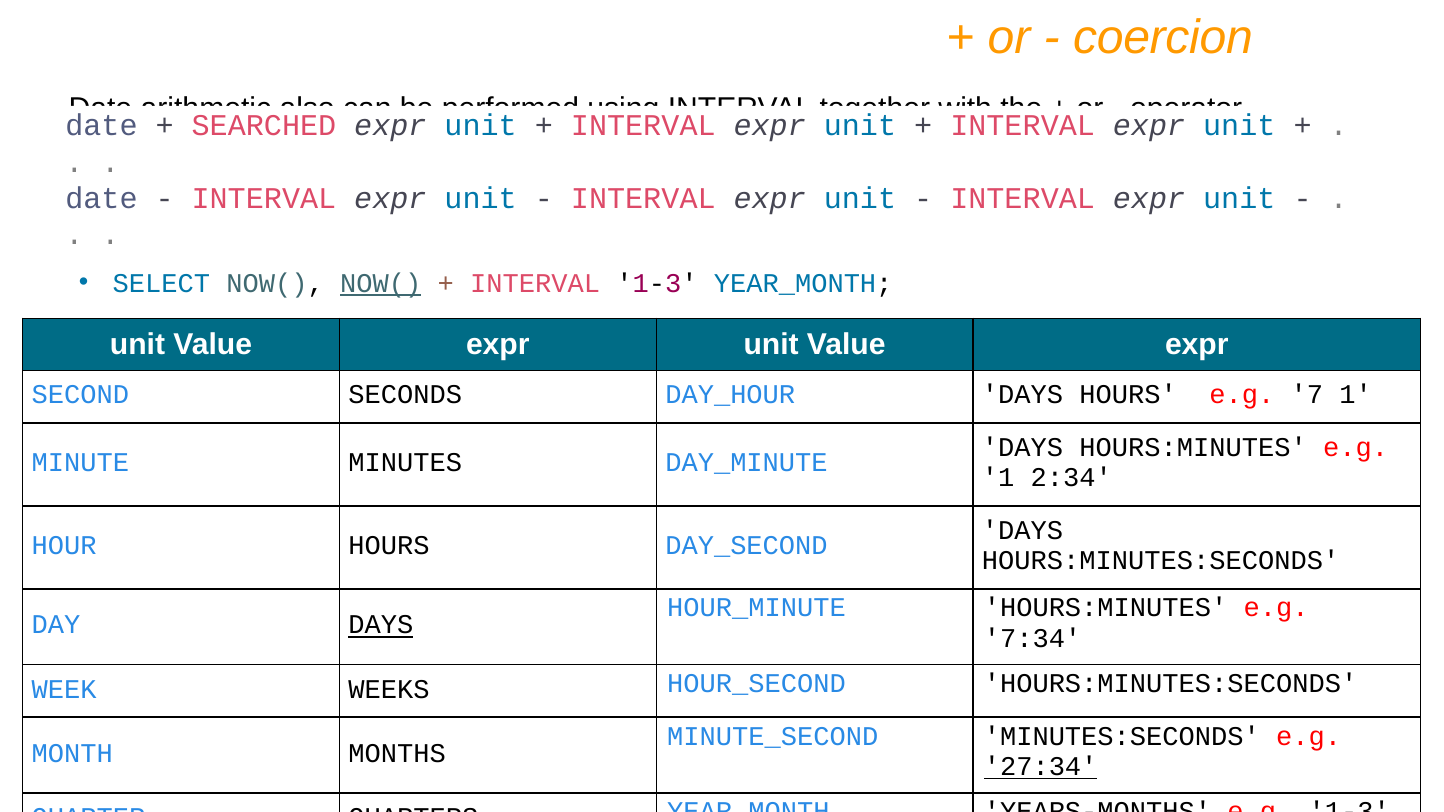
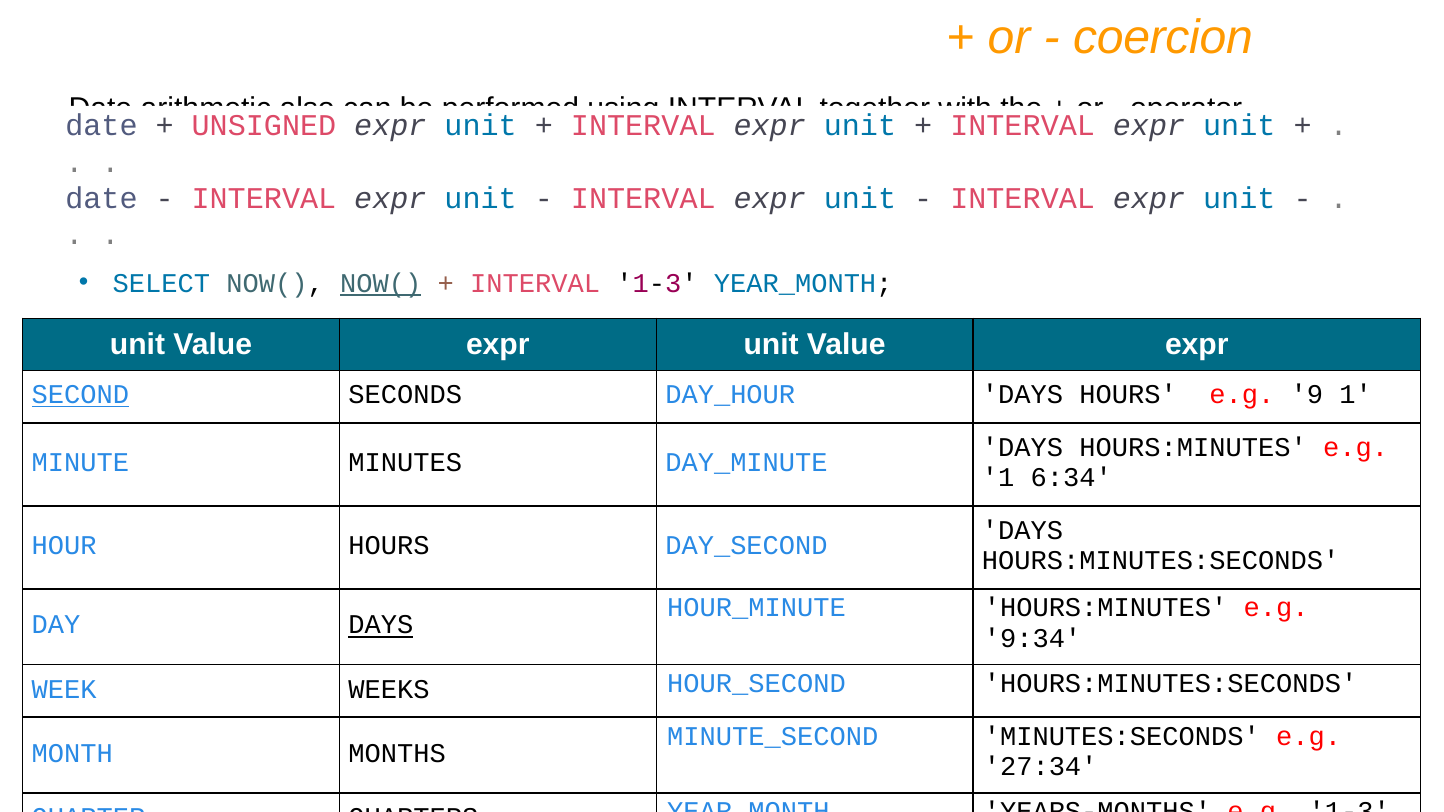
SEARCHED: SEARCHED -> UNSIGNED (264, 126)
SECOND underline: none -> present (80, 395)
7: 7 -> 9 (1307, 395)
2:34: 2:34 -> 6:34 (1071, 478)
7:34: 7:34 -> 9:34 (1033, 639)
27:34 underline: present -> none (1041, 767)
